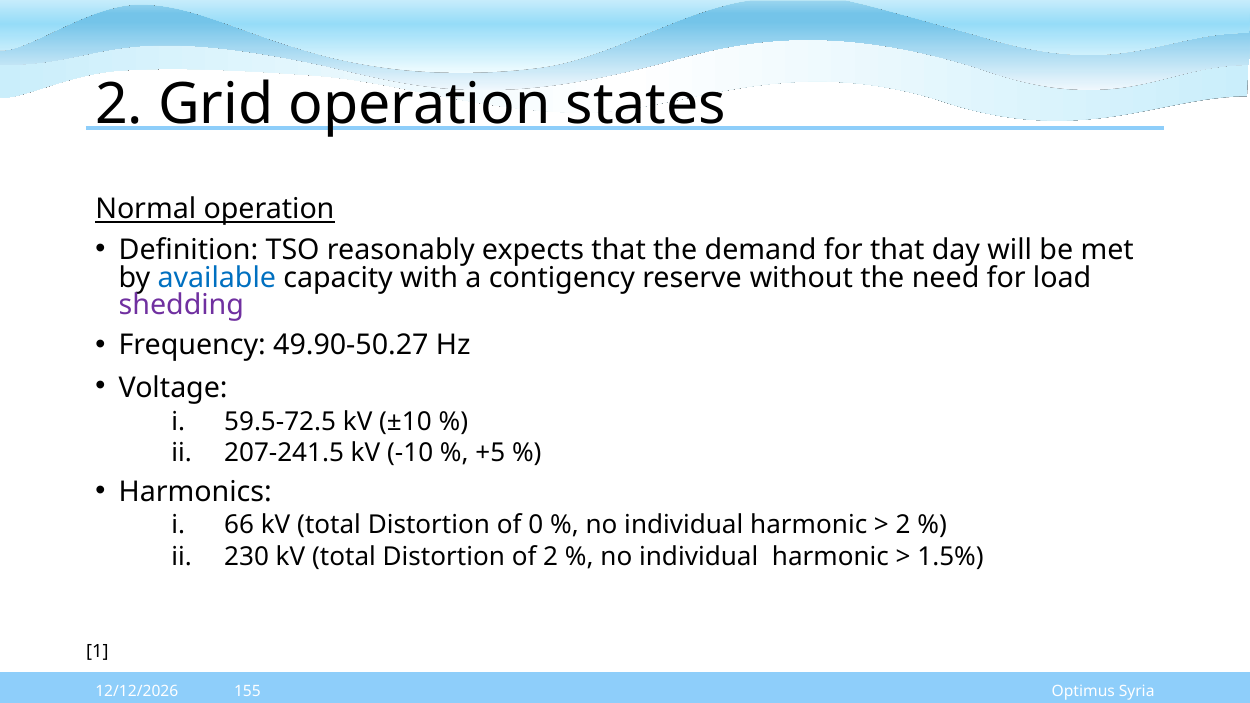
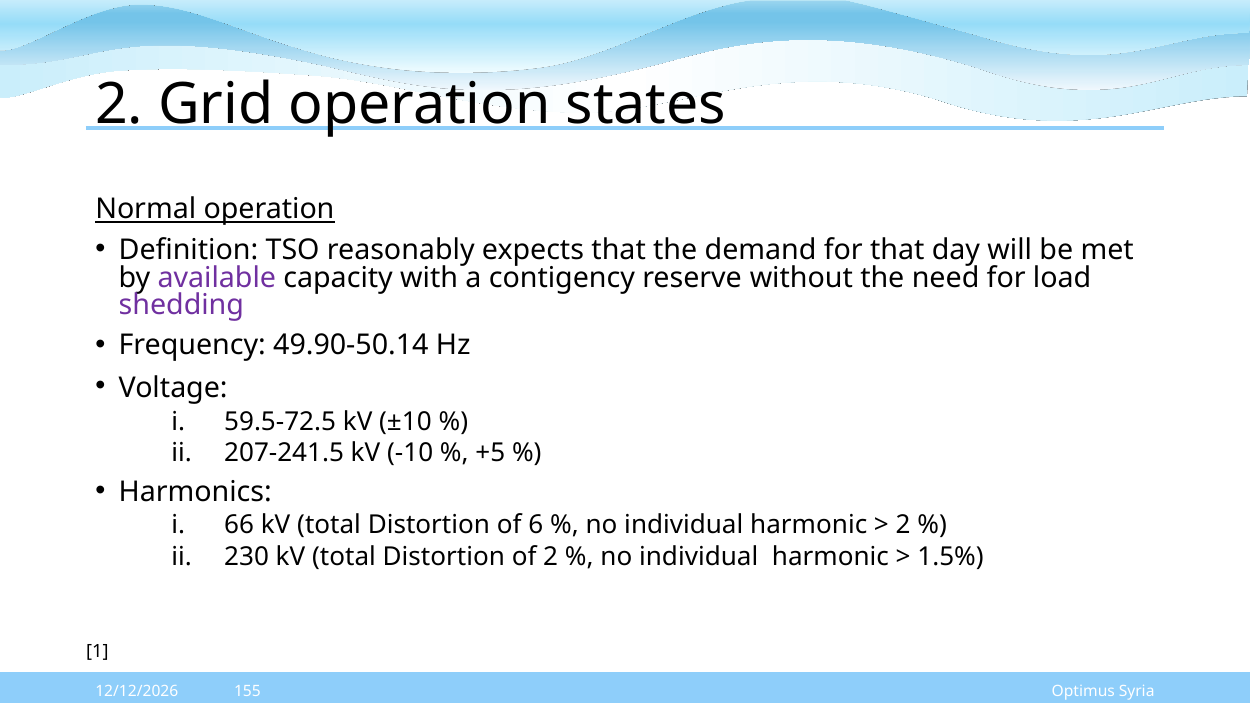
available colour: blue -> purple (217, 278)
49.90-50.27: 49.90-50.27 -> 49.90-50.14 (351, 346)
0: 0 -> 6 (536, 525)
